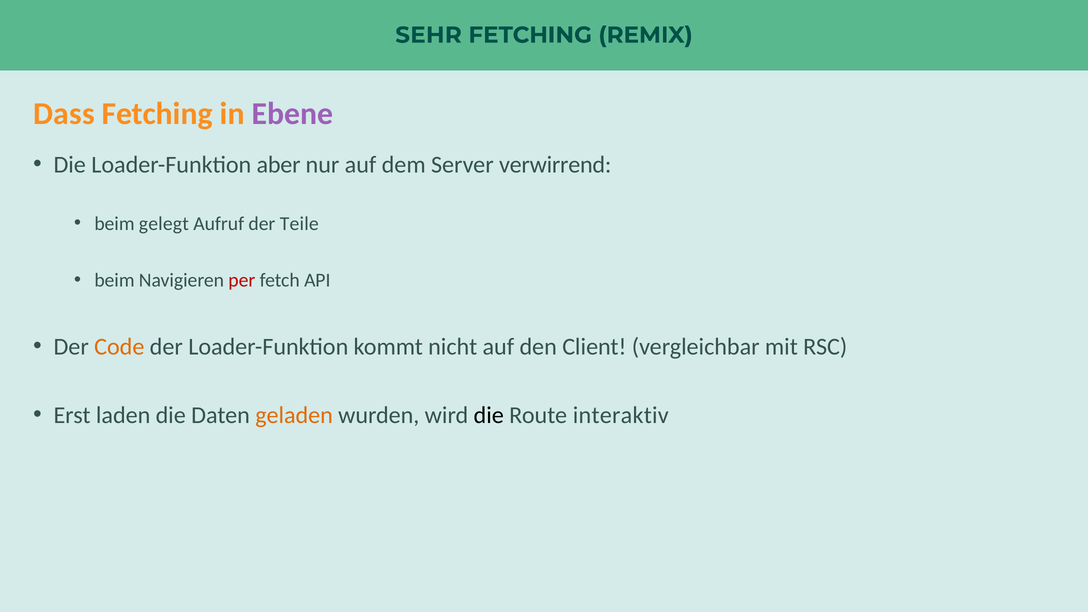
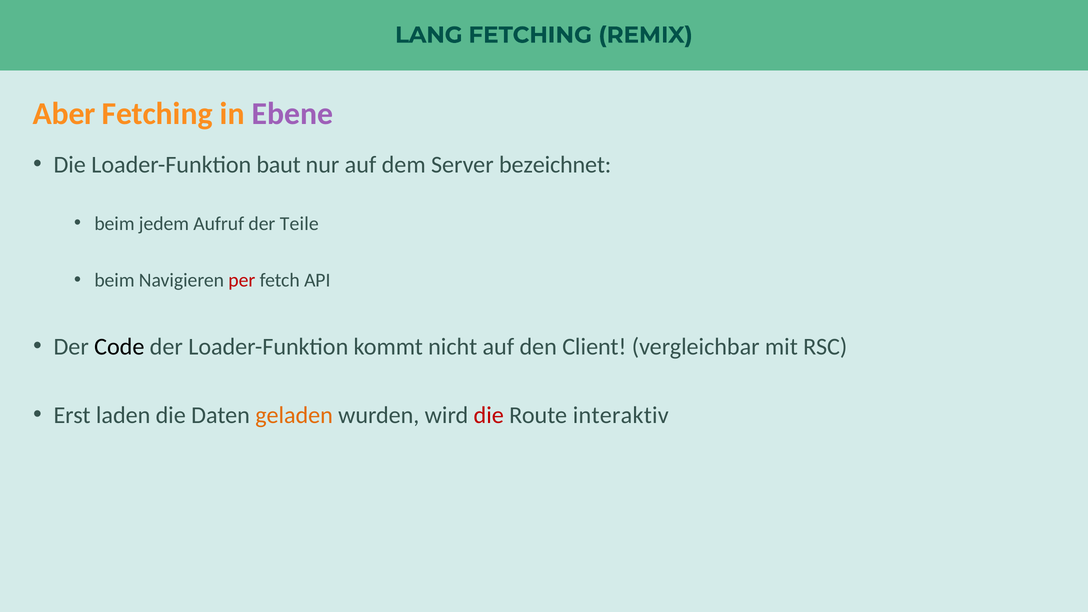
SEHR: SEHR -> LANG (429, 35)
Dass: Dass -> Aber (64, 114)
aber: aber -> baut (279, 165)
verwirrend: verwirrend -> bezeichnet (555, 165)
gelegt: gelegt -> jedem (164, 224)
Code colour: orange -> black (119, 347)
die colour: black -> red (489, 415)
